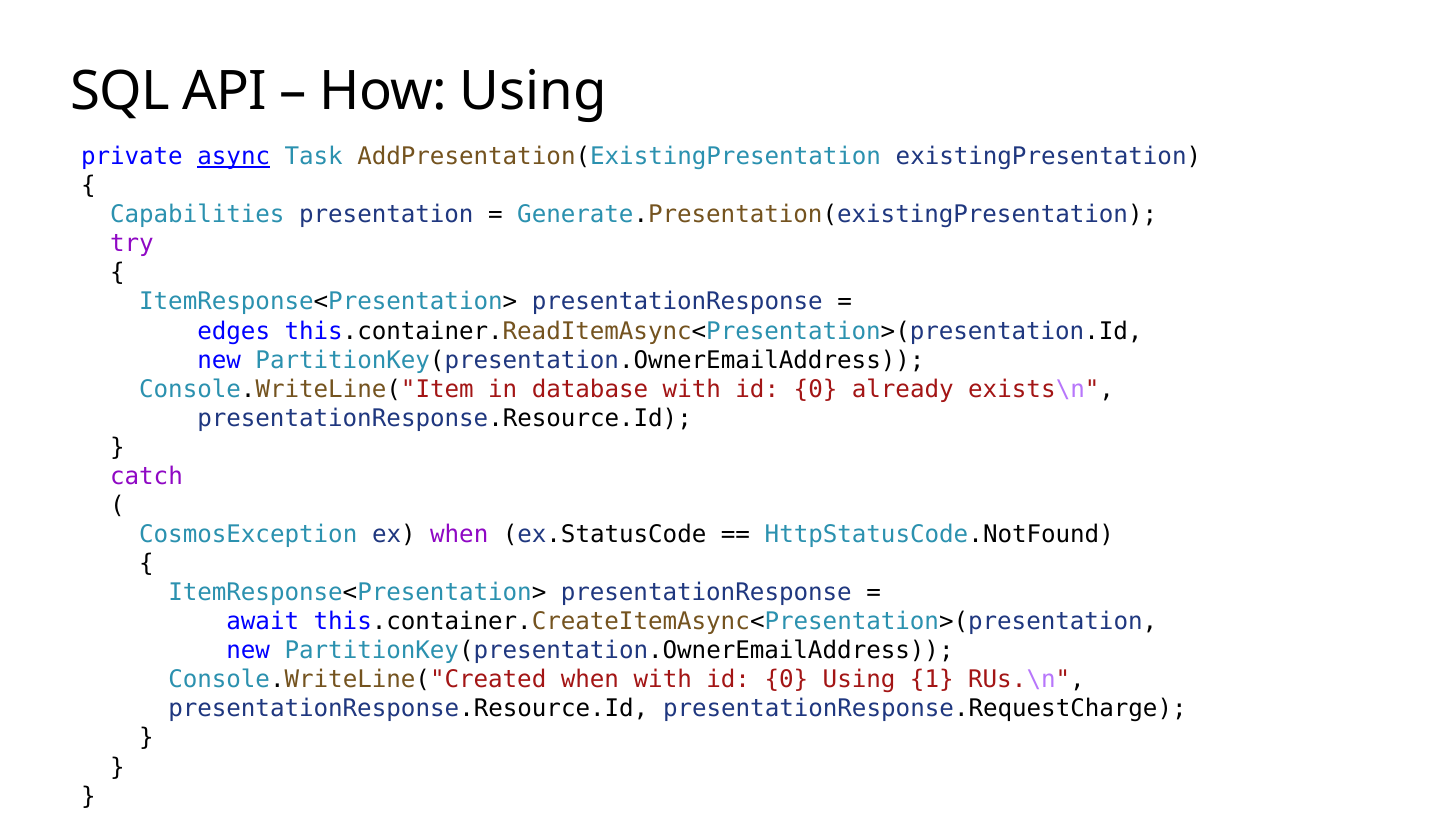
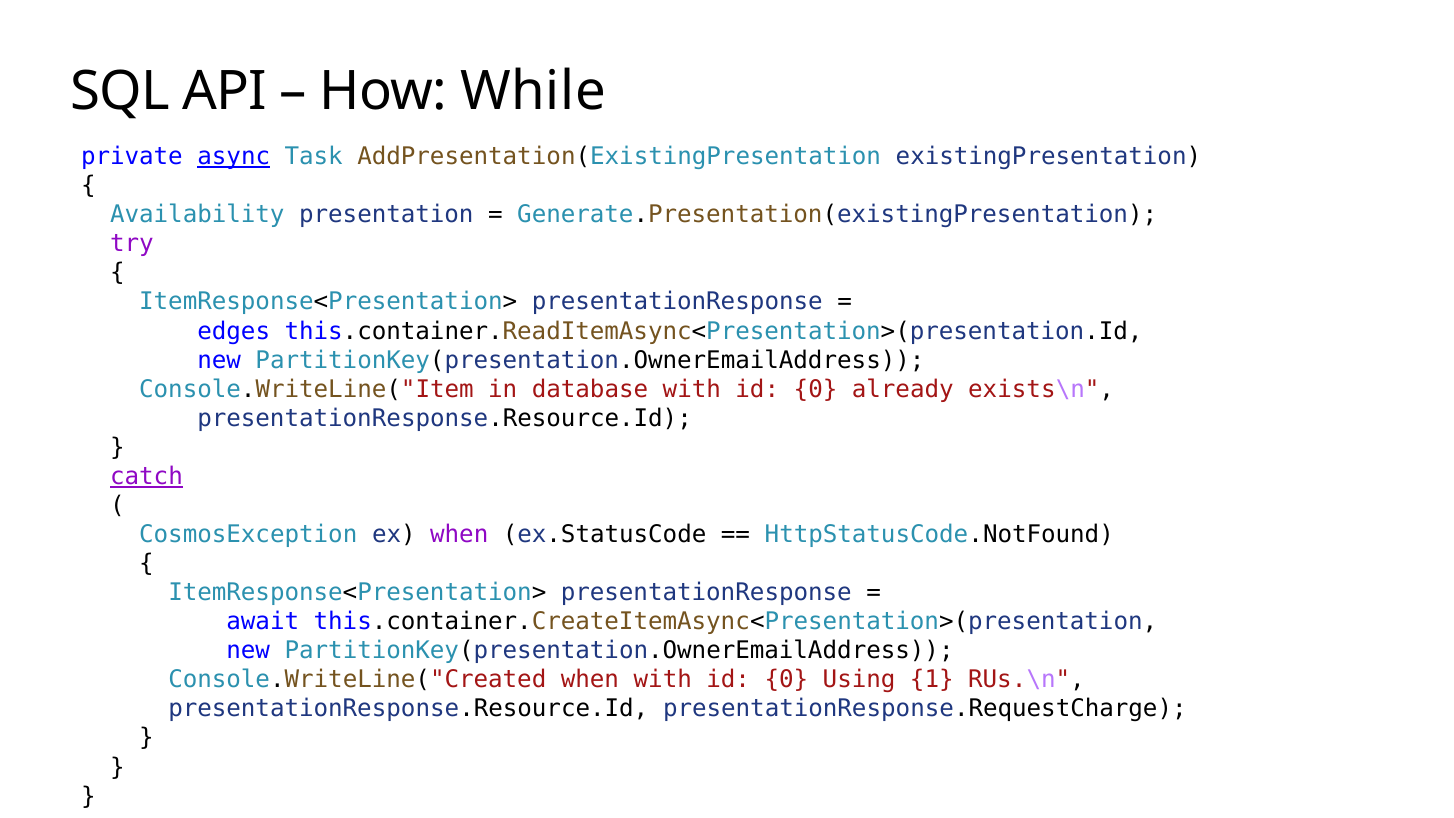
How Using: Using -> While (533, 91)
Capabilities: Capabilities -> Availability (197, 215)
catch underline: none -> present (146, 476)
